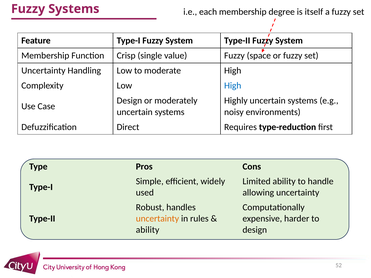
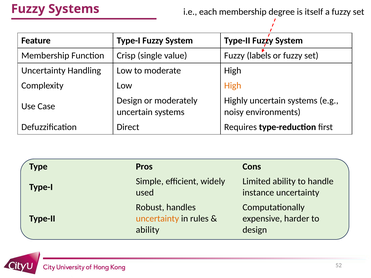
space: space -> labels (259, 56)
High colour: blue -> orange (233, 86)
allowing: allowing -> instance (258, 193)
